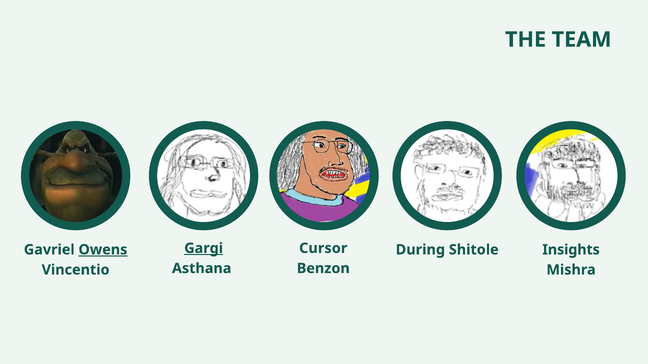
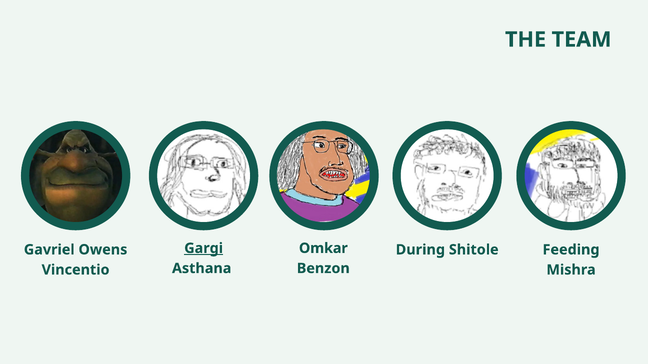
Cursor: Cursor -> Omkar (323, 249)
Owens underline: present -> none (103, 250)
Insights: Insights -> Feeding (571, 250)
